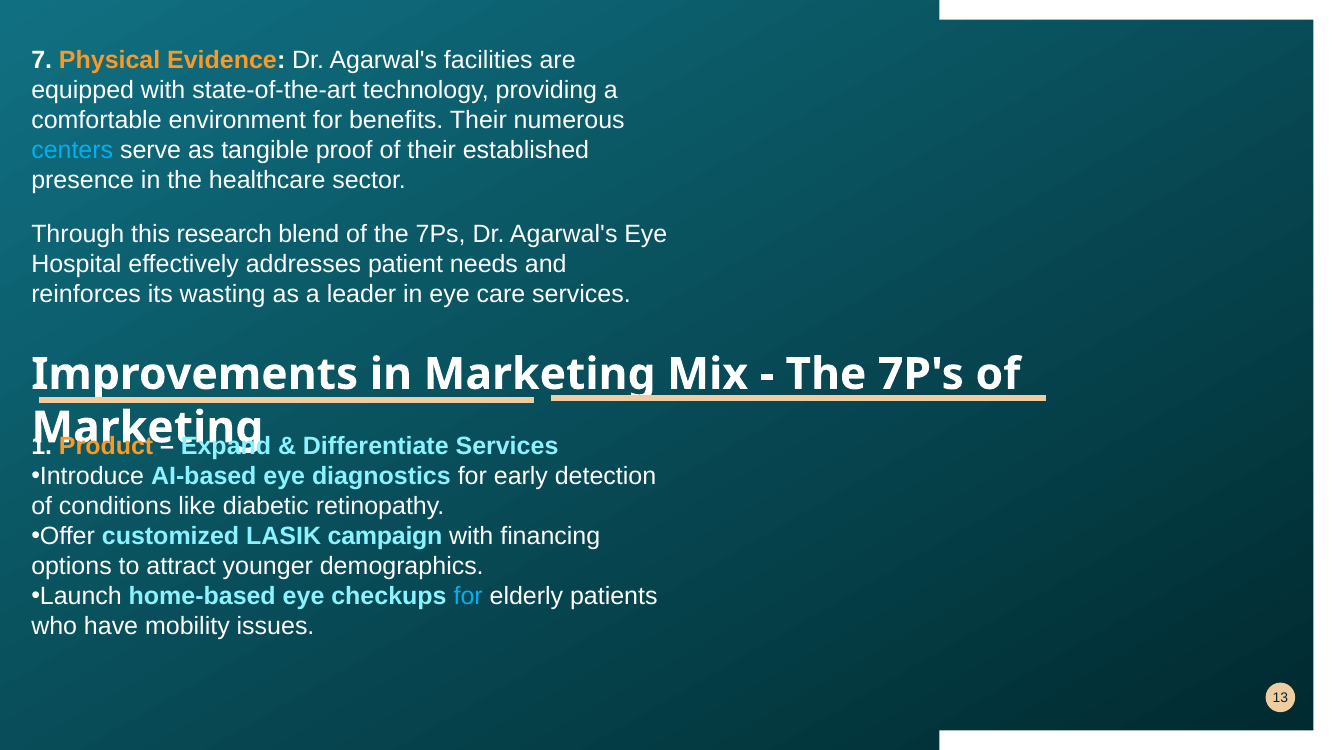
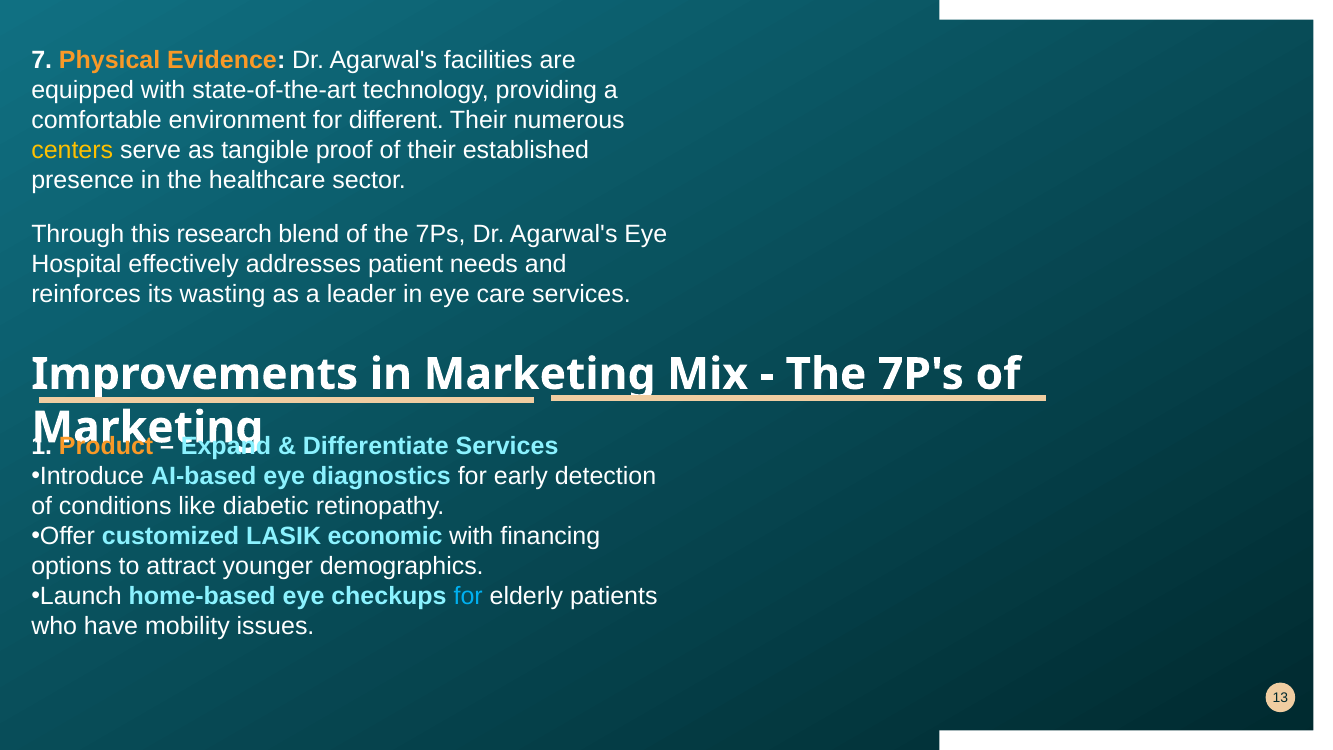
benefits: benefits -> different (396, 120)
centers colour: light blue -> yellow (72, 150)
campaign: campaign -> economic (385, 536)
